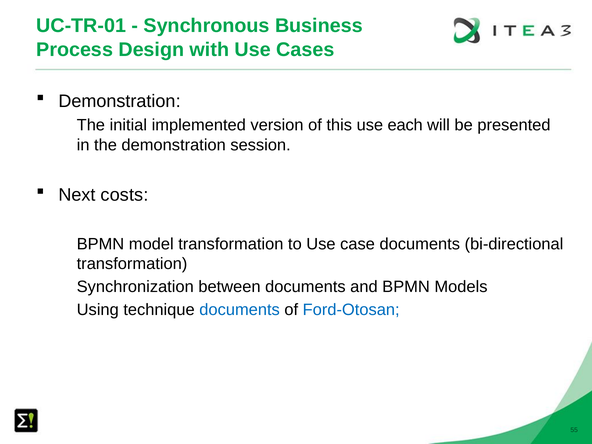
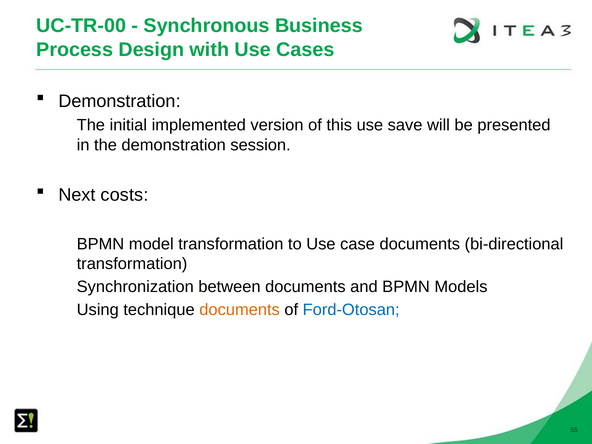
UC-TR-01: UC-TR-01 -> UC-TR-00 (81, 26)
each: each -> save (405, 125)
documents colour: blue -> orange (240, 310)
